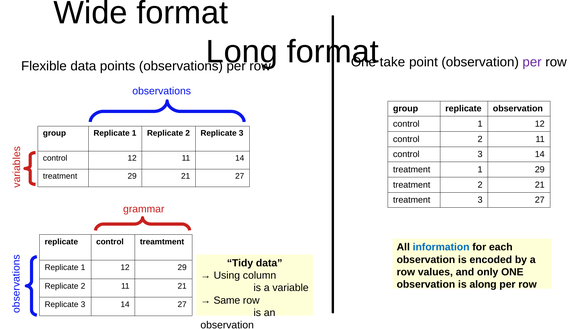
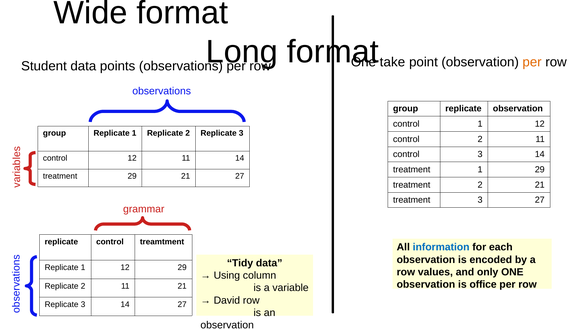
Flexible: Flexible -> Student (44, 66)
per colour: purple -> orange (532, 62)
along: along -> office (483, 284)
Same: Same -> David (227, 300)
